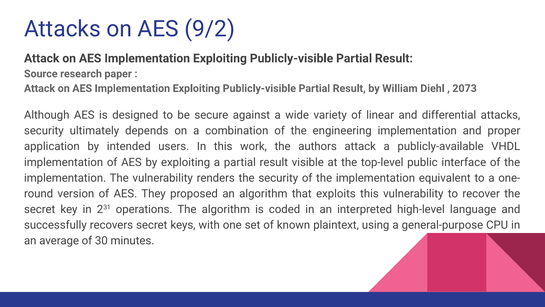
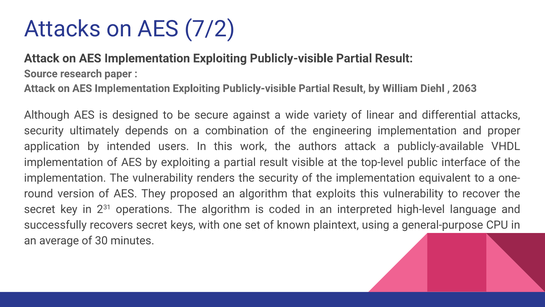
9/2: 9/2 -> 7/2 (210, 29)
2073: 2073 -> 2063 (465, 88)
